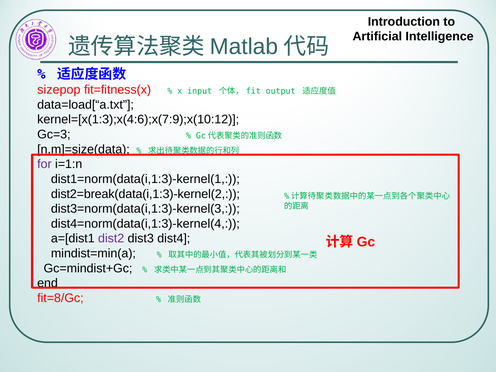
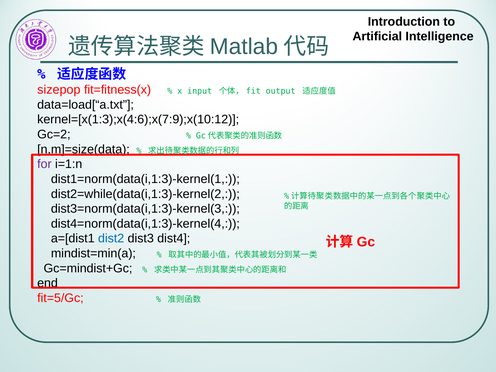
Gc=3: Gc=3 -> Gc=2 (54, 134)
dist2=break(data(i,1:3)-kernel(2: dist2=break(data(i,1:3)-kernel(2 -> dist2=while(data(i,1:3)-kernel(2 (145, 194)
dist2 colour: purple -> blue (111, 239)
fit=8/Gc: fit=8/Gc -> fit=5/Gc (60, 298)
